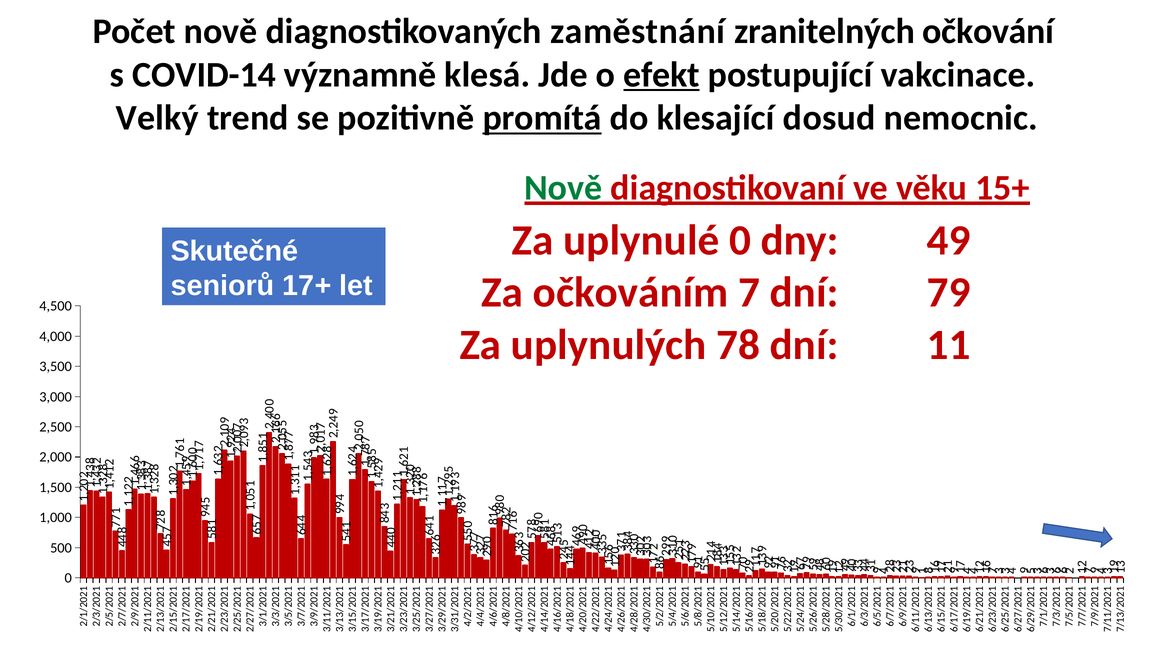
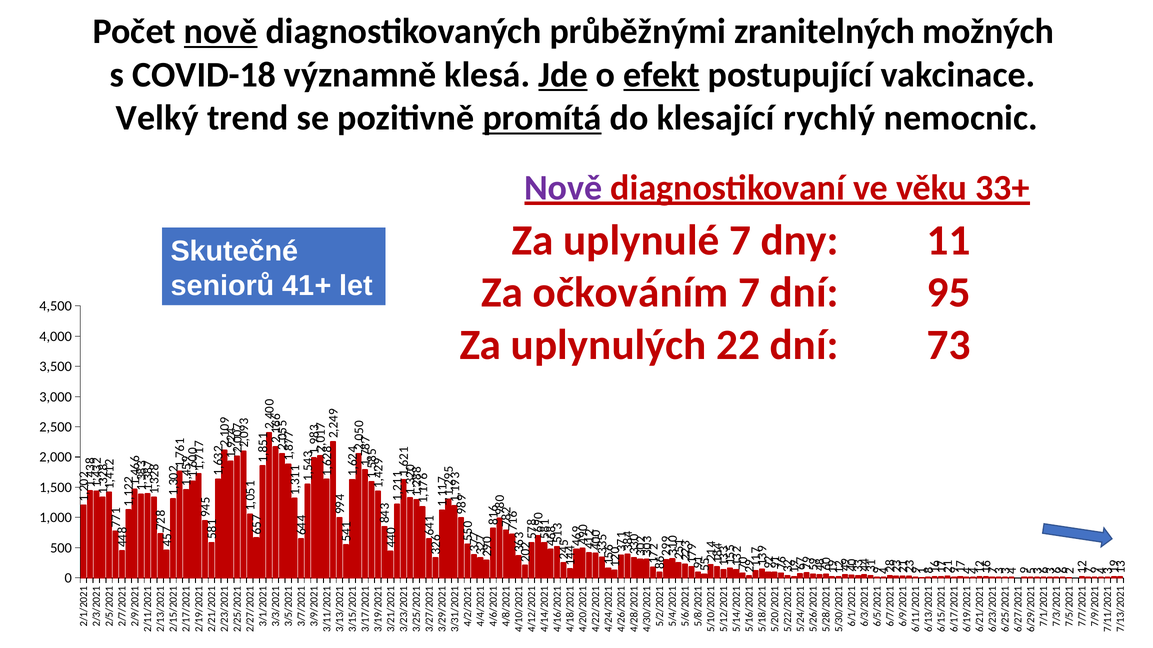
nově underline: none -> present (221, 31)
zaměstnání: zaměstnání -> průběžnými (638, 31)
očkování: očkování -> možných (988, 31)
COVID-14: COVID-14 -> COVID-18 (204, 75)
Jde underline: none -> present (563, 75)
dosud: dosud -> rychlý (829, 118)
Nově colour: green -> purple (563, 188)
15+: 15+ -> 33+ (1002, 188)
uplynulé 0: 0 -> 7 (740, 240)
dny 49: 49 -> 11 (949, 240)
17+: 17+ -> 41+ (307, 286)
79: 79 -> 95 (949, 293)
78: 78 -> 22 (738, 345)
dní 11: 11 -> 73 (949, 345)
